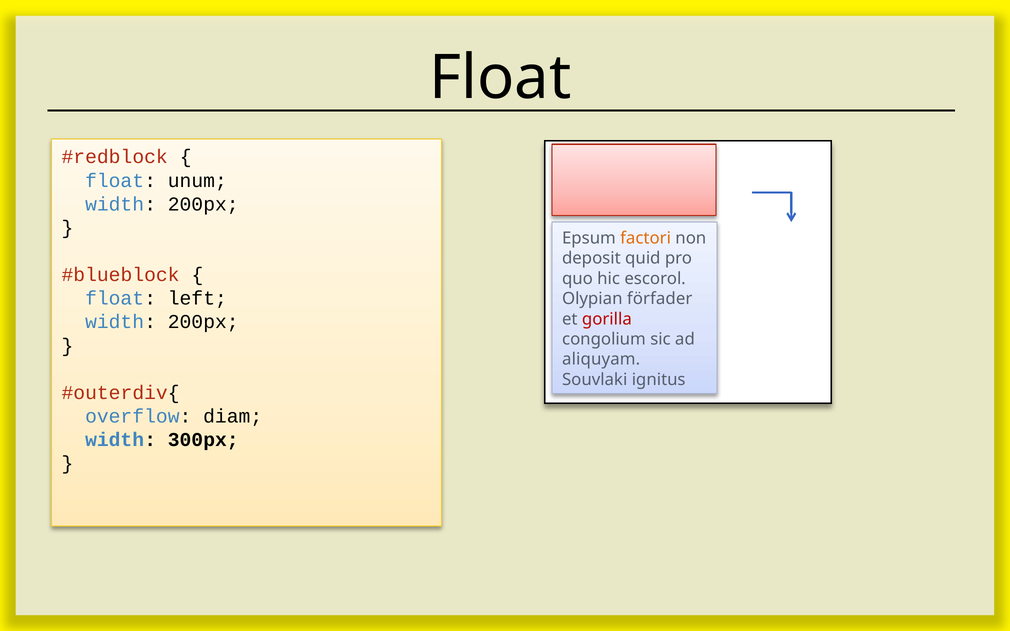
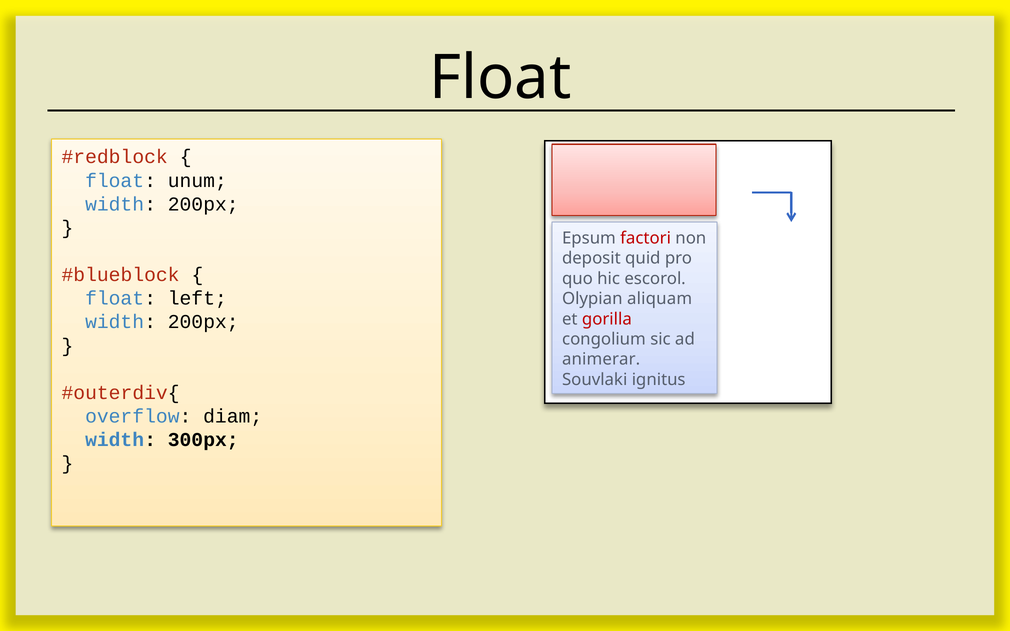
factori colour: orange -> red (646, 238)
förfader: förfader -> aliquam (660, 299)
aliquyam: aliquyam -> animerar (601, 360)
